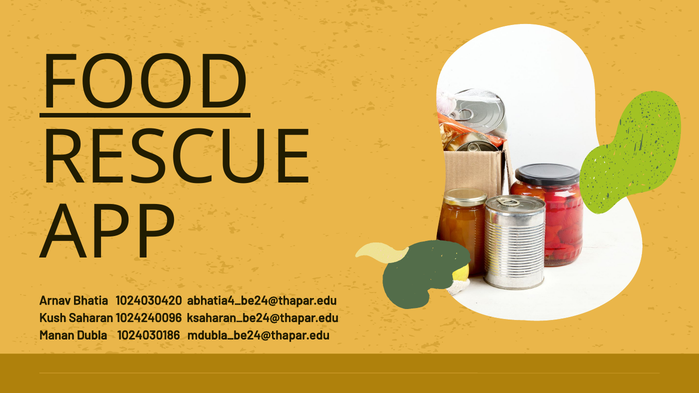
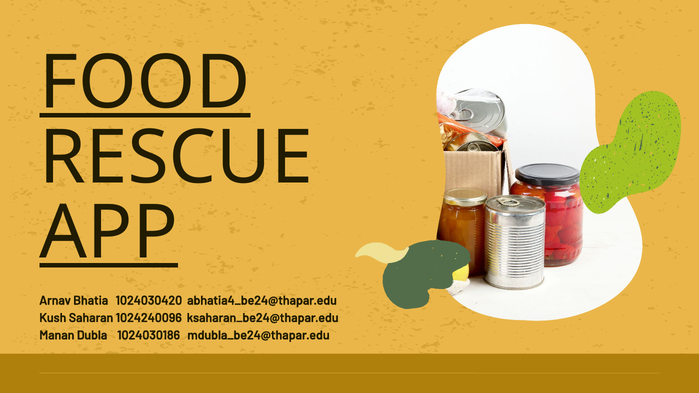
APP underline: none -> present (109, 233)
